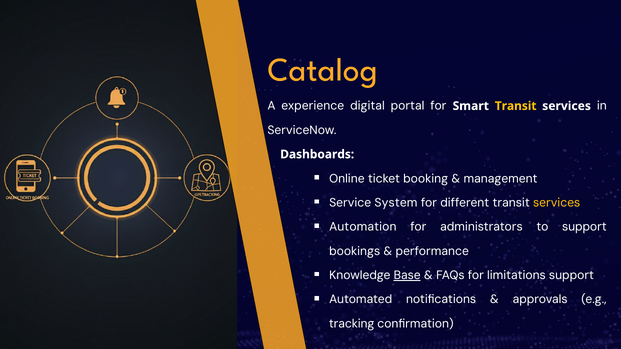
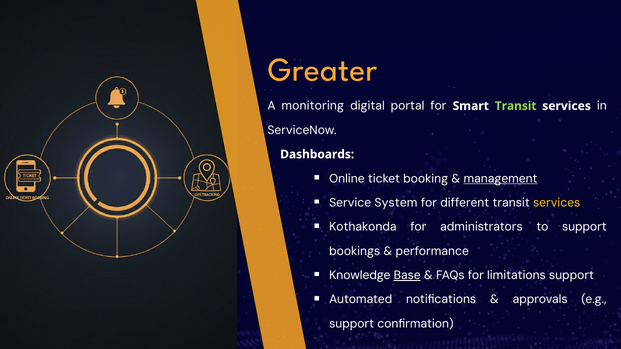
Catalog: Catalog -> Greater (322, 70)
experience: experience -> monitoring (313, 106)
Transit colour: yellow -> light green (516, 106)
management underline: none -> present (501, 179)
Automation: Automation -> Kothakonda (363, 227)
tracking: tracking -> support (352, 324)
